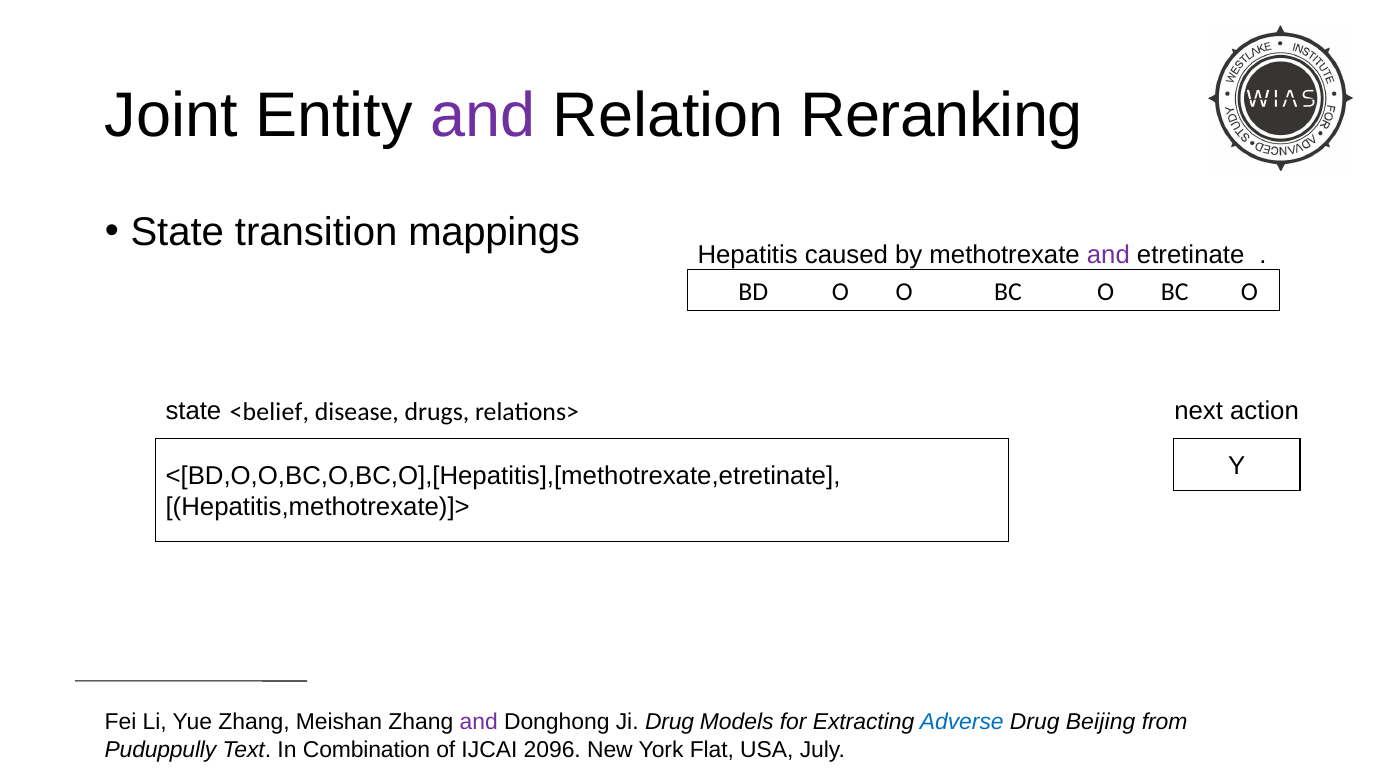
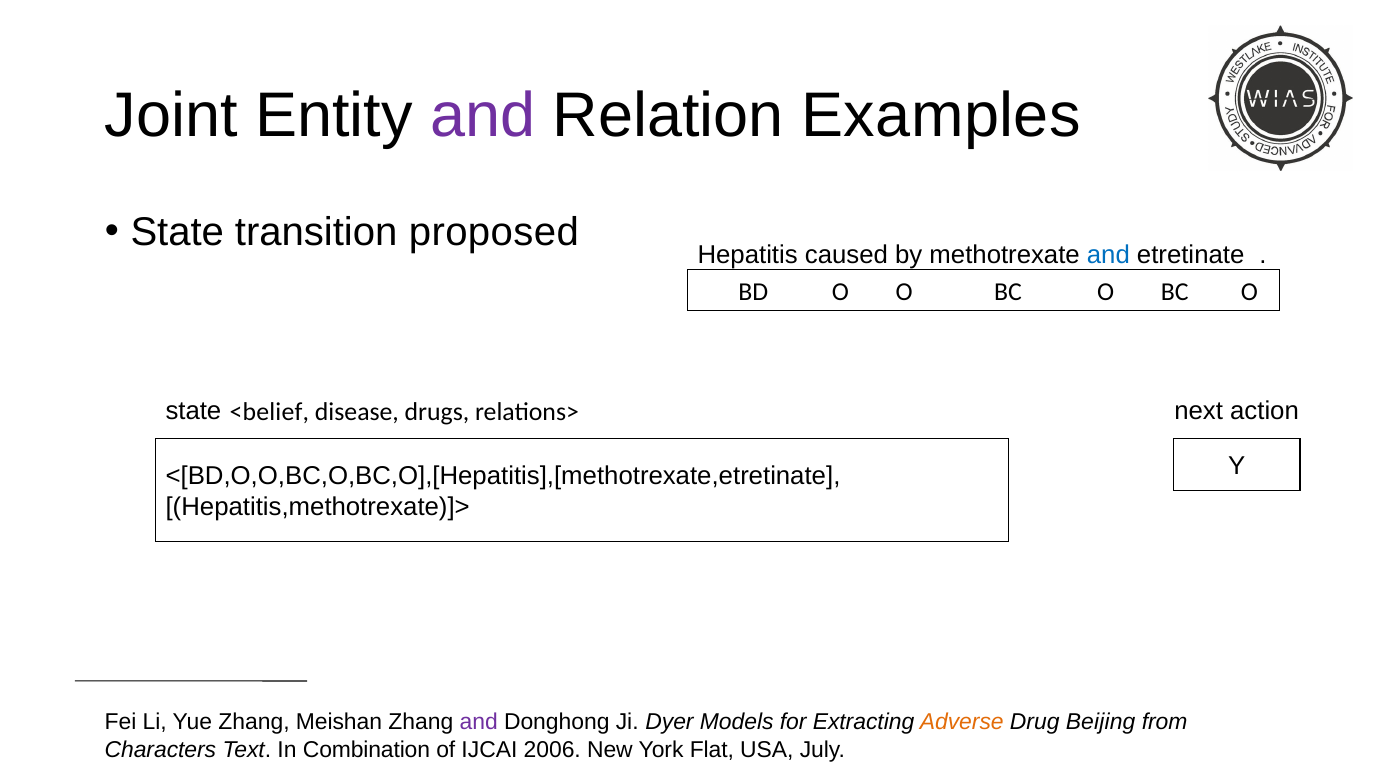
Reranking: Reranking -> Examples (941, 116)
mappings: mappings -> proposed (494, 232)
and colour: purple -> blue (1108, 255)
Ji Drug: Drug -> Dyer (670, 723)
Adverse colour: blue -> orange (962, 723)
Puduppully: Puduppully -> Characters (160, 750)
2096: 2096 -> 2006 (552, 750)
